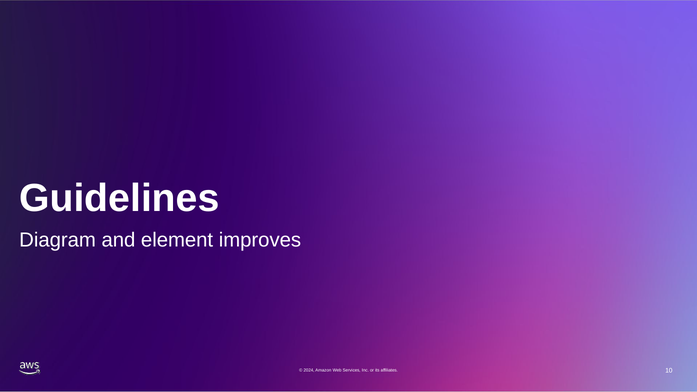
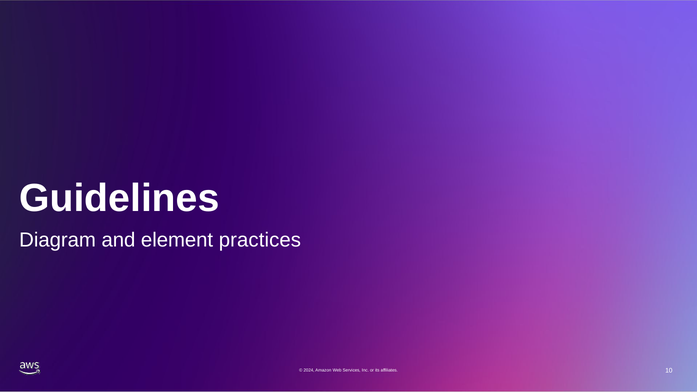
improves: improves -> practices (260, 240)
